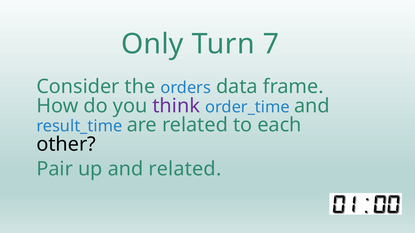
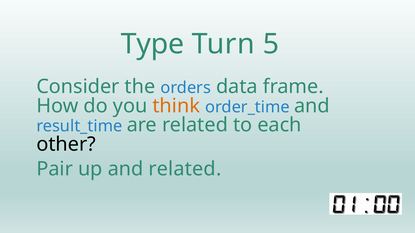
Only: Only -> Type (153, 44)
7: 7 -> 5 (271, 44)
think colour: purple -> orange (176, 106)
